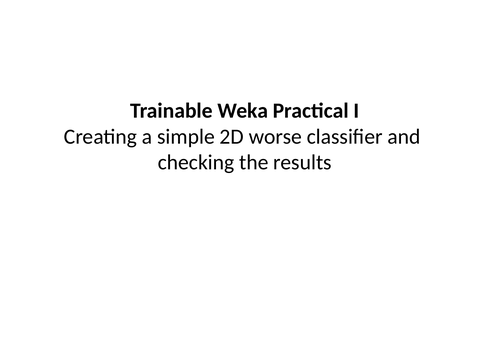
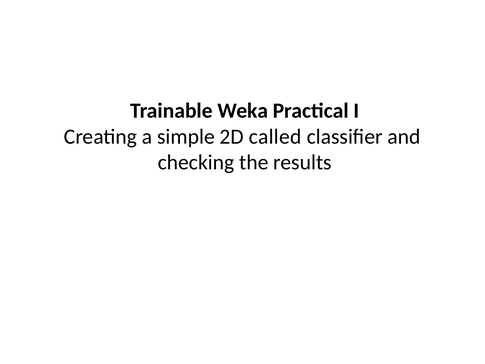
worse: worse -> called (275, 137)
